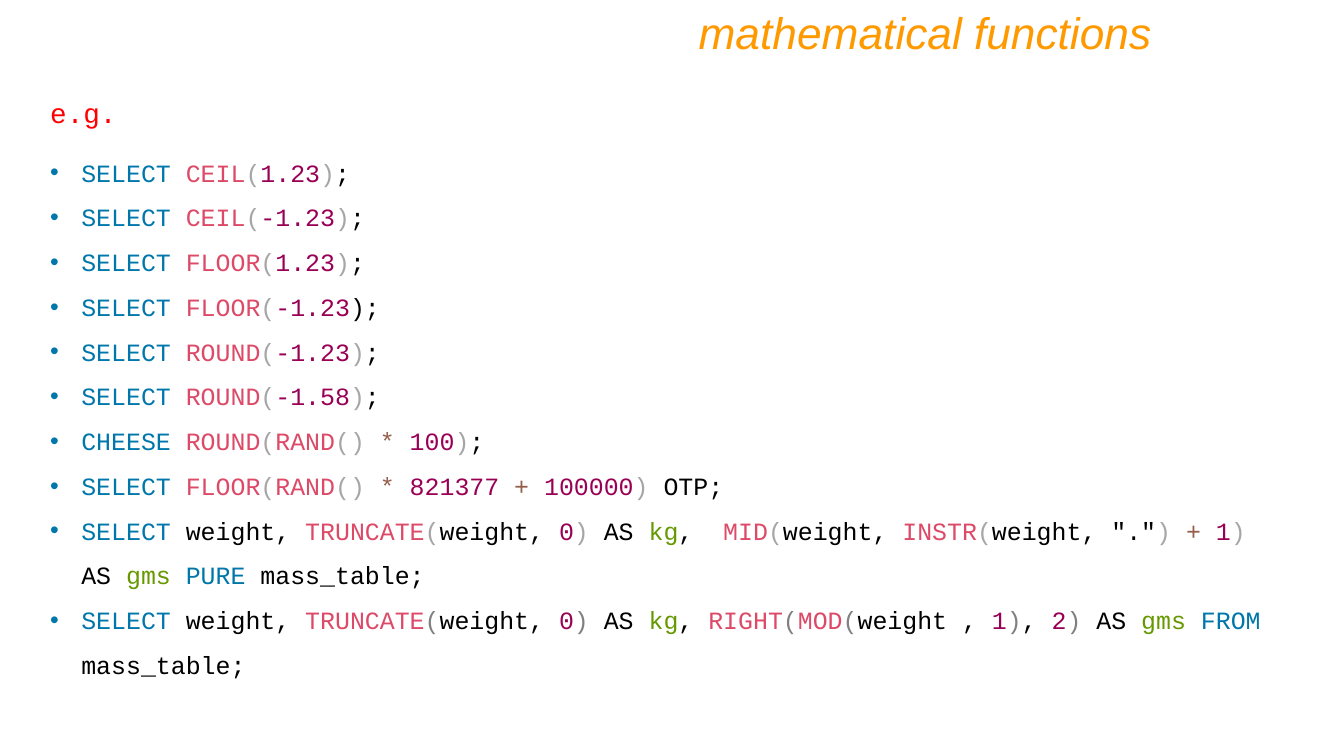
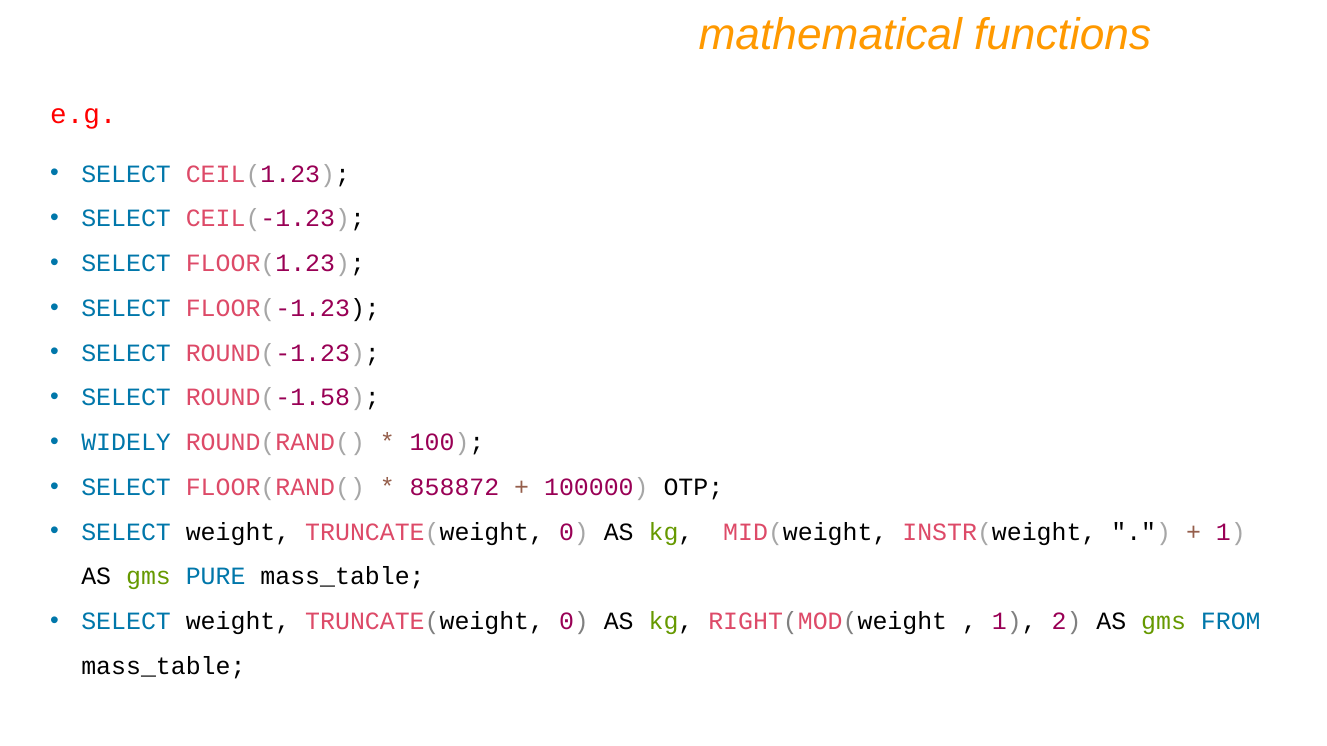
CHEESE: CHEESE -> WIDELY (126, 443)
821377: 821377 -> 858872 (455, 487)
